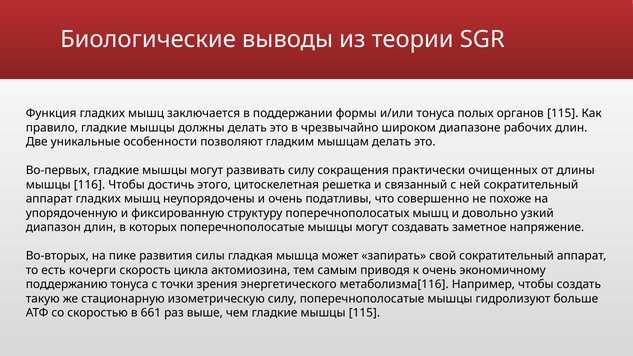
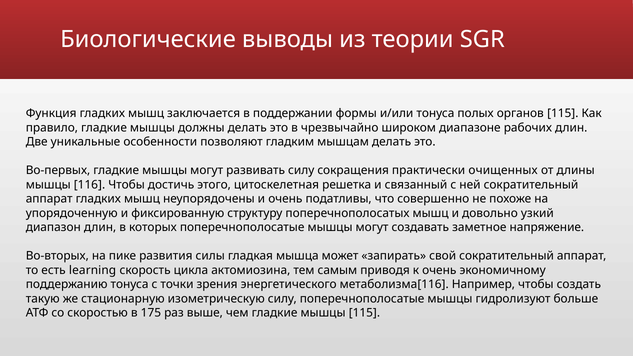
кочерги: кочерги -> learning (93, 270)
661: 661 -> 175 (151, 313)
